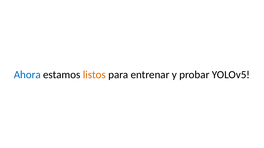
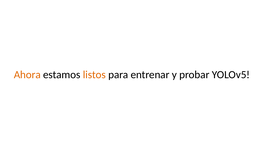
Ahora colour: blue -> orange (27, 75)
